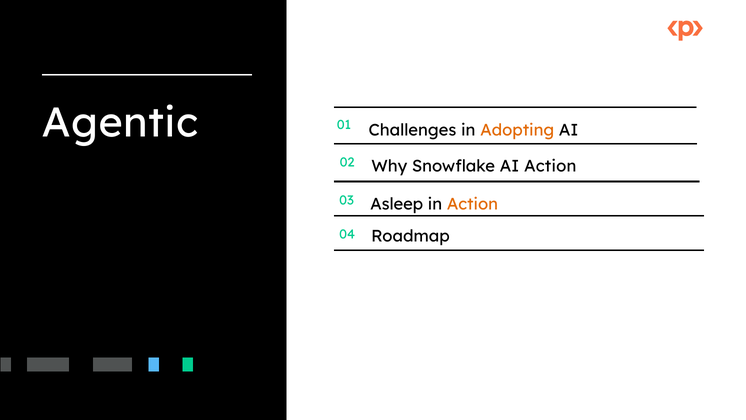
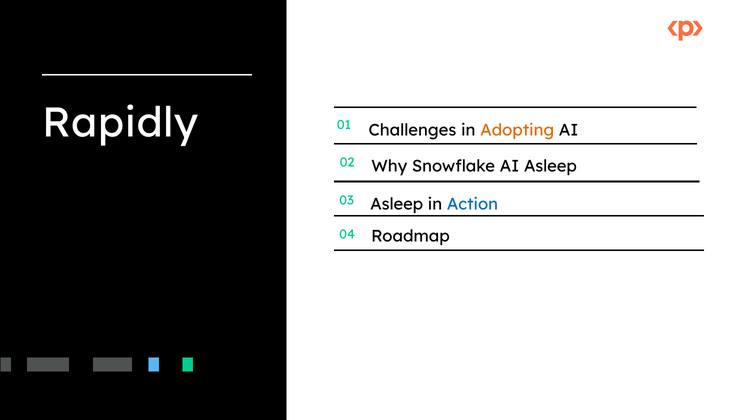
Agentic: Agentic -> Rapidly (120, 123)
AI Action: Action -> Asleep (550, 166)
Action colour: orange -> blue (472, 204)
